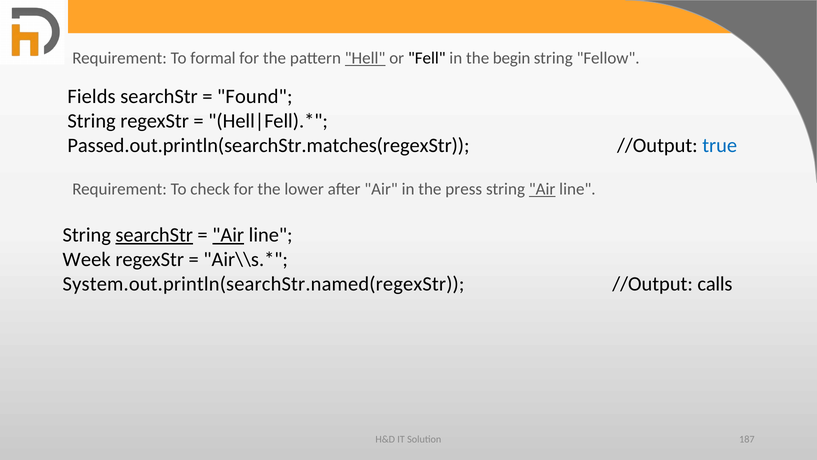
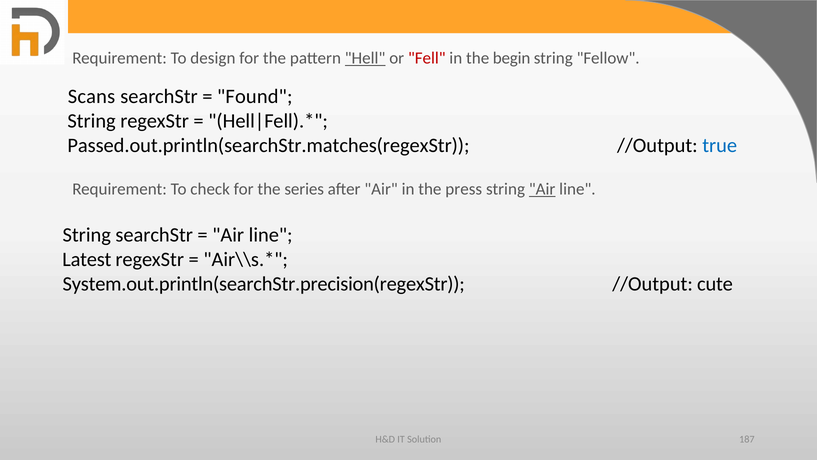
formal: formal -> design (213, 58)
Fell colour: black -> red (427, 58)
Fields: Fields -> Scans (91, 96)
lower: lower -> series (304, 189)
searchStr underline: present -> none (154, 235)
Air underline: present -> none (228, 235)
Week: Week -> Latest (87, 259)
System.out.println(searchStr.named(regexStr: System.out.println(searchStr.named(regexStr -> System.out.println(searchStr.precision(regexStr (264, 284)
calls: calls -> cute (715, 284)
